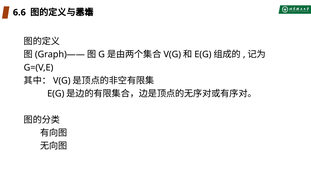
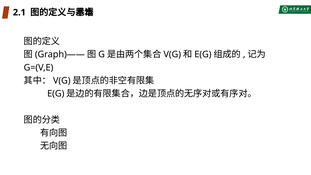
6.6: 6.6 -> 2.1 (19, 12)
